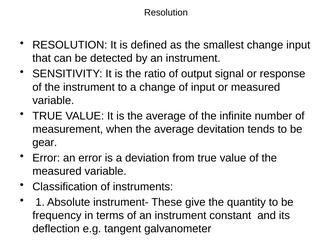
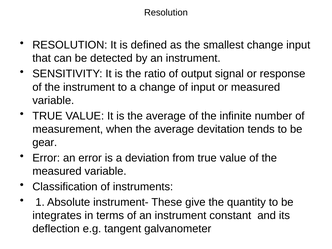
frequency: frequency -> integrates (57, 215)
